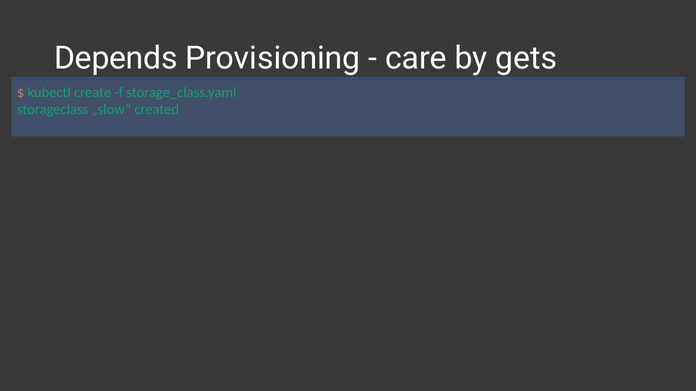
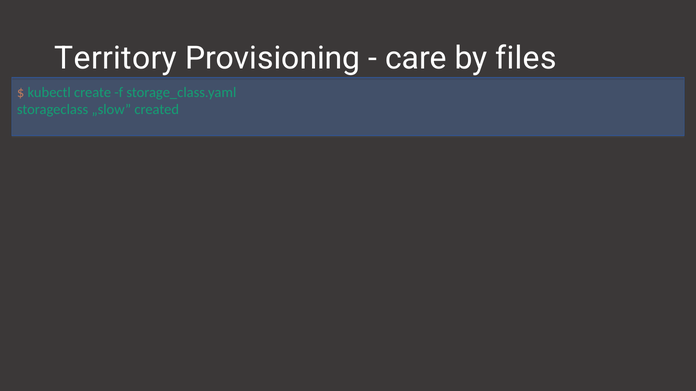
Depends: Depends -> Territory (116, 58)
gets: gets -> files (526, 58)
